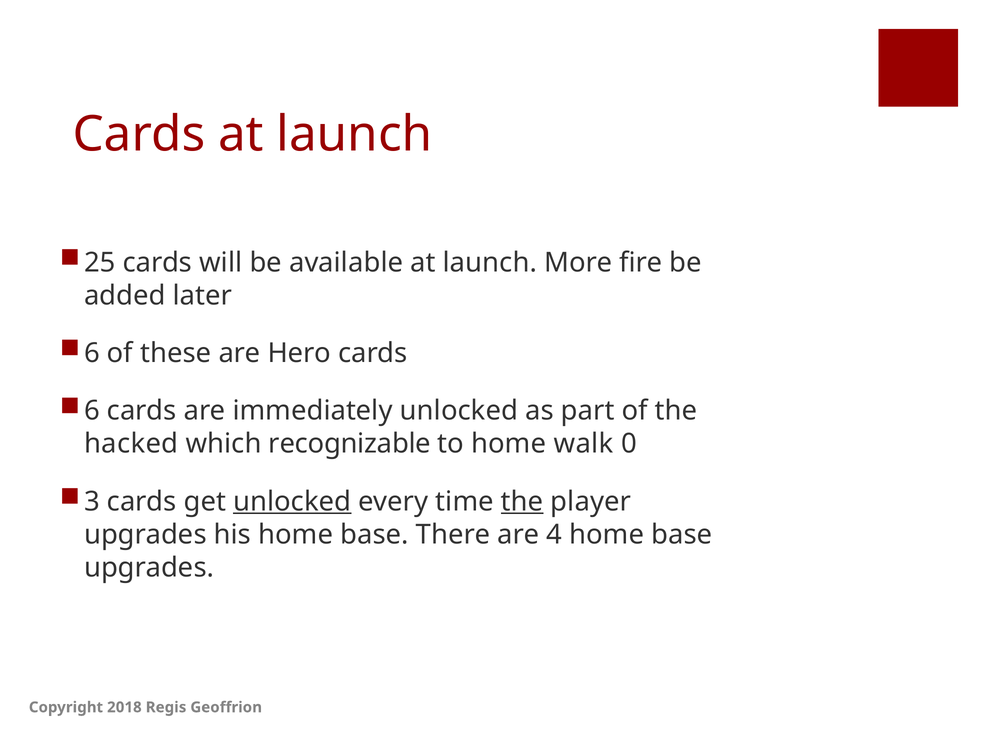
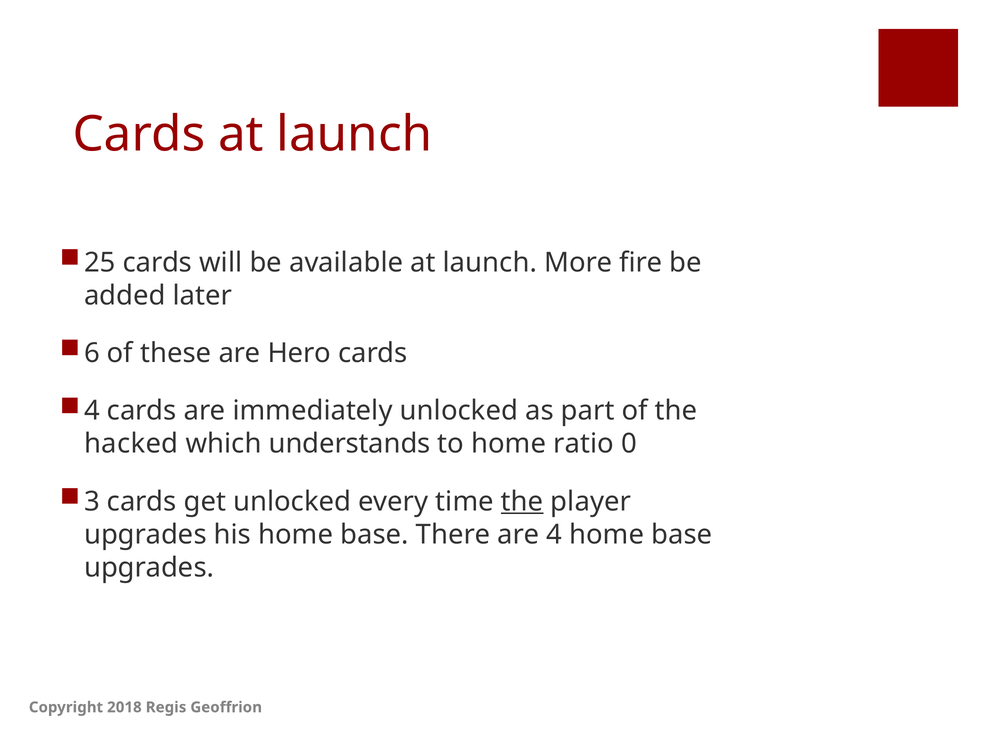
6: 6 -> 4 (92, 411)
recognizable: recognizable -> understands (350, 444)
walk: walk -> ratio (584, 444)
unlocked underline: present -> none (292, 501)
